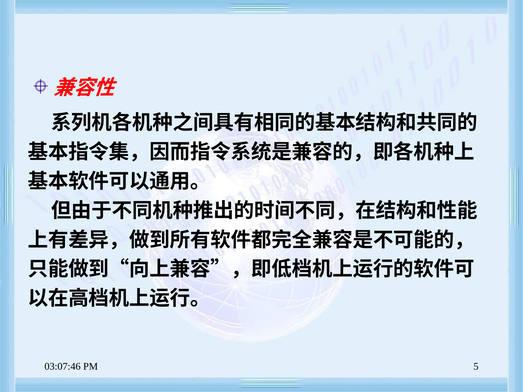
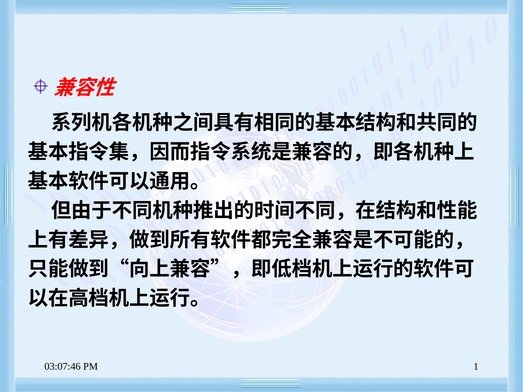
5: 5 -> 1 (476, 367)
